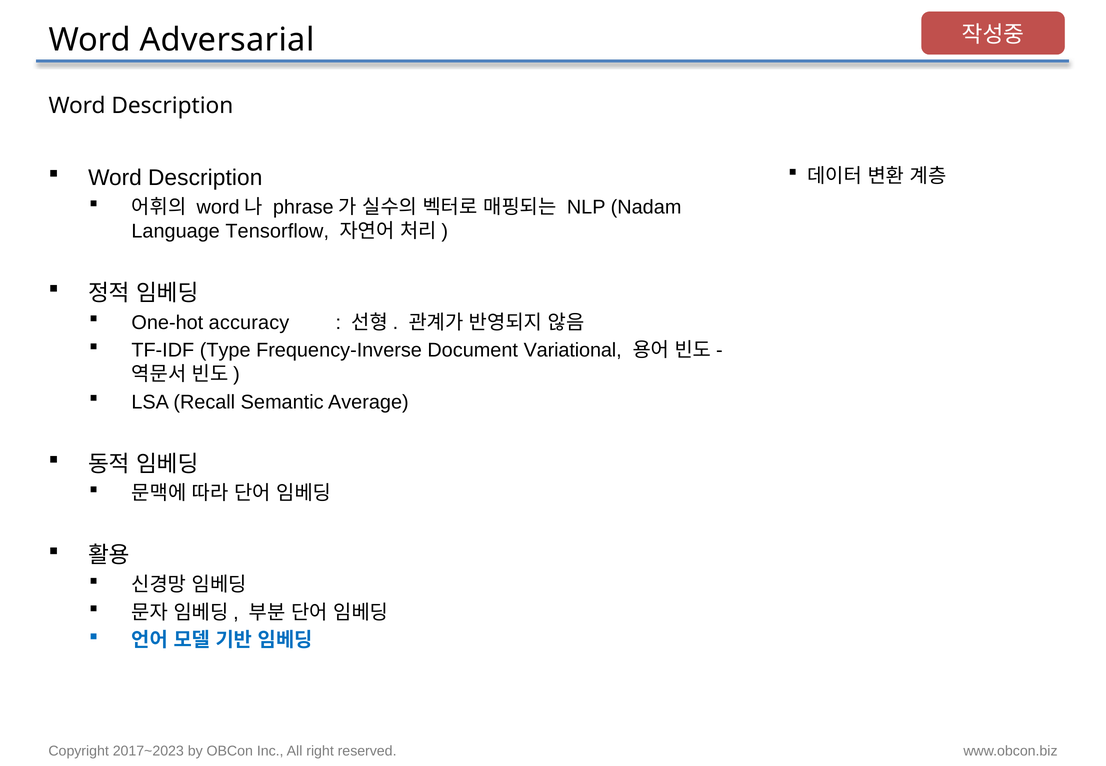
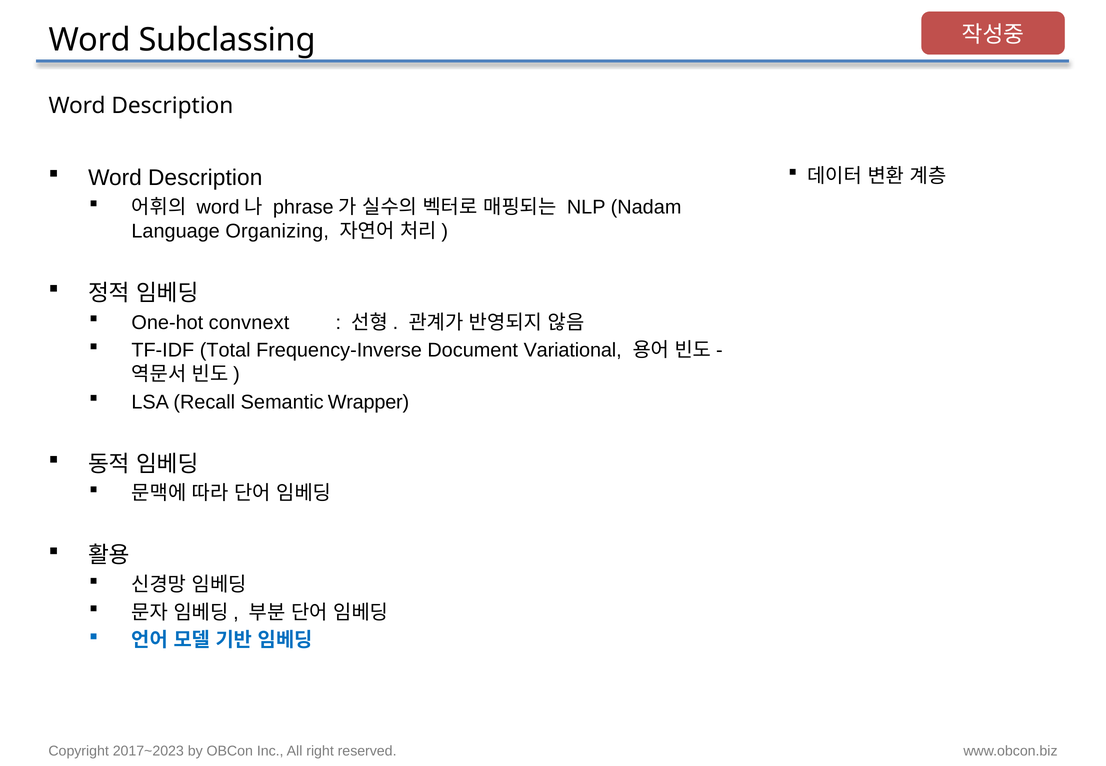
Adversarial: Adversarial -> Subclassing (227, 40)
Tensorflow: Tensorflow -> Organizing (277, 231)
accuracy: accuracy -> convnext (249, 322)
Type: Type -> Total (225, 350)
Average: Average -> Wrapper (368, 402)
